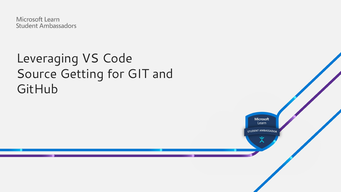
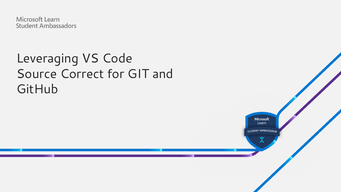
Getting: Getting -> Correct (82, 74)
